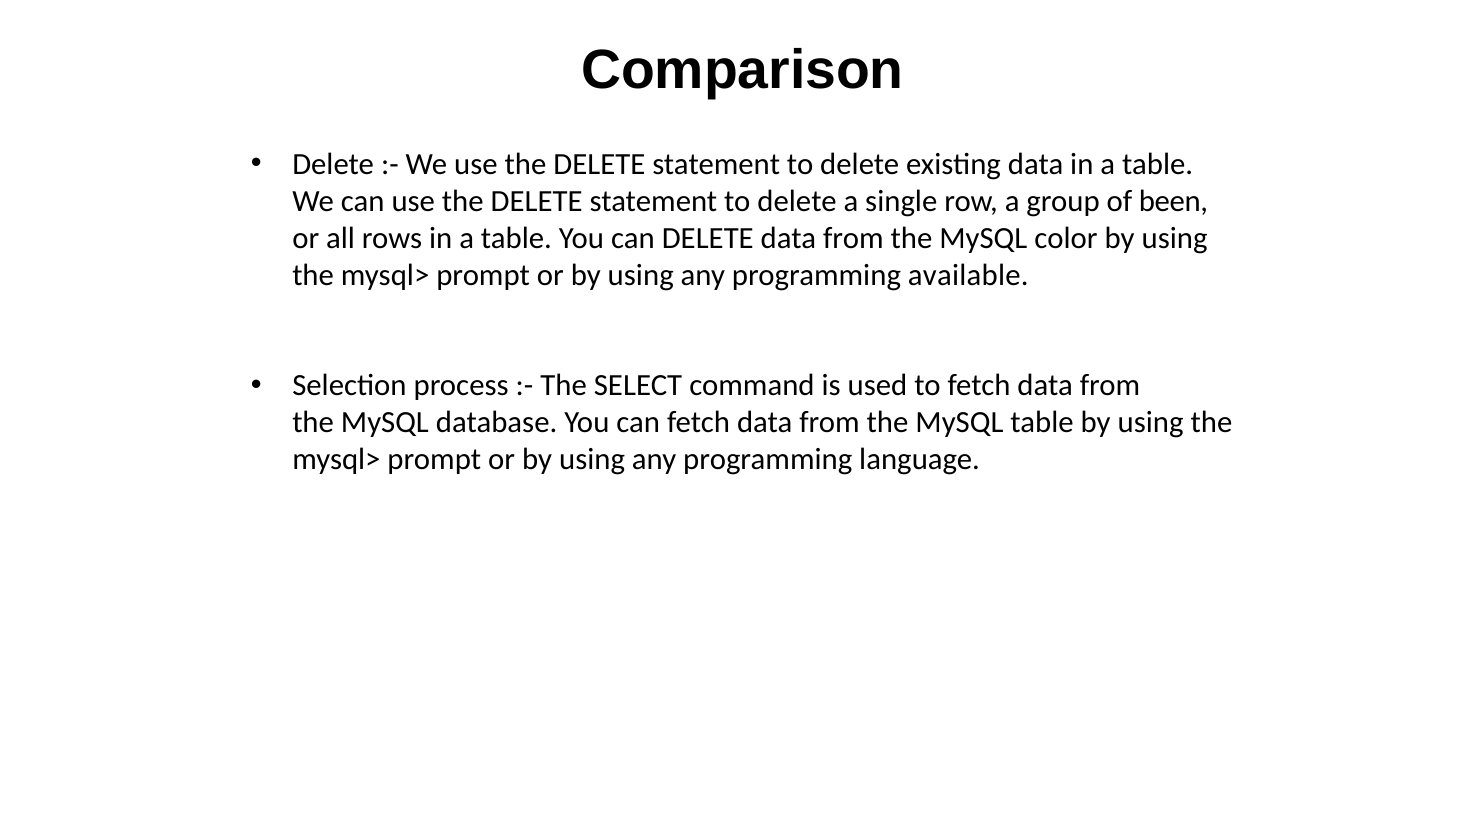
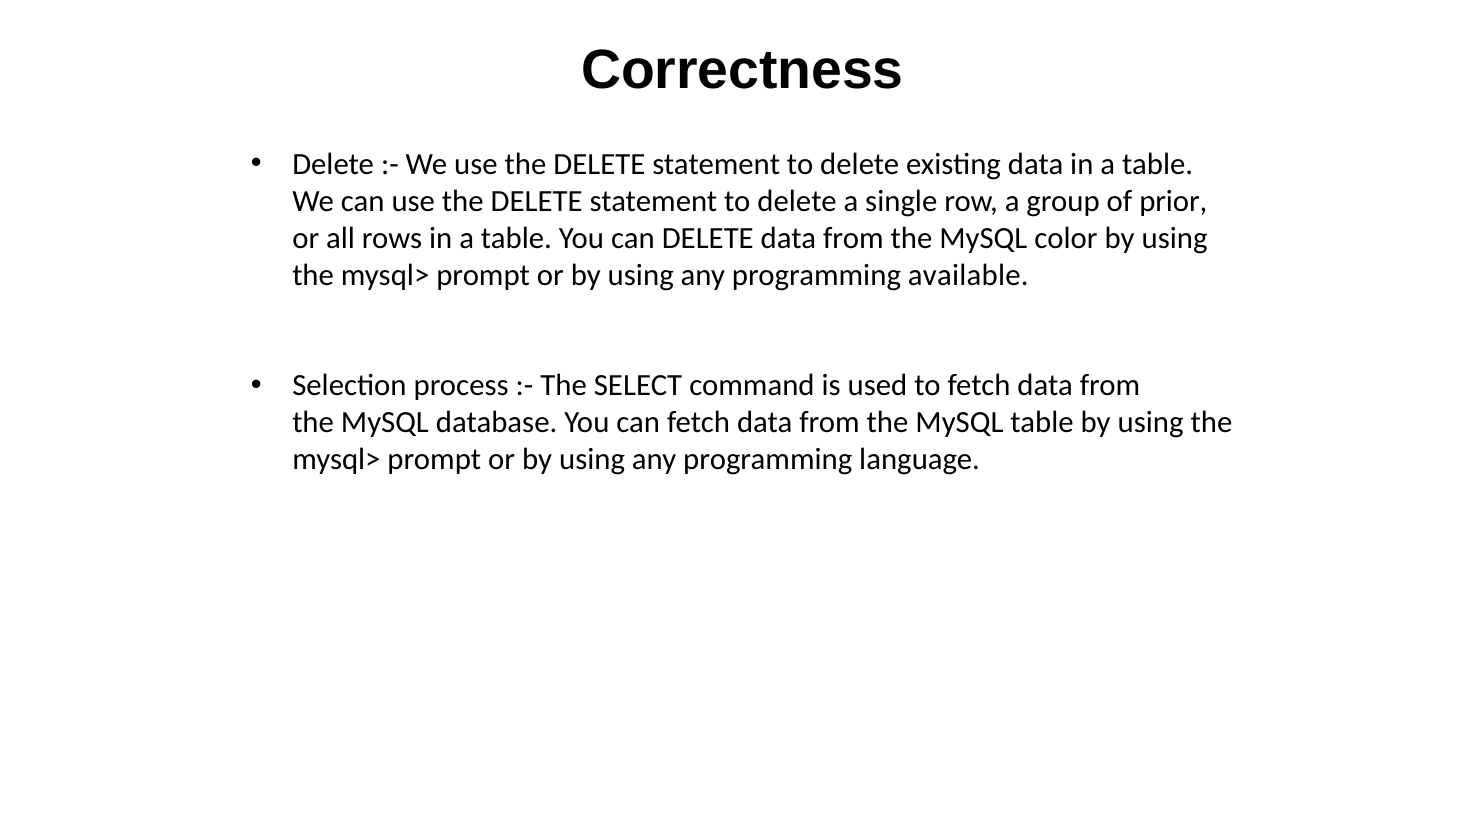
Comparison: Comparison -> Correctness (743, 70)
been: been -> prior (1173, 201)
